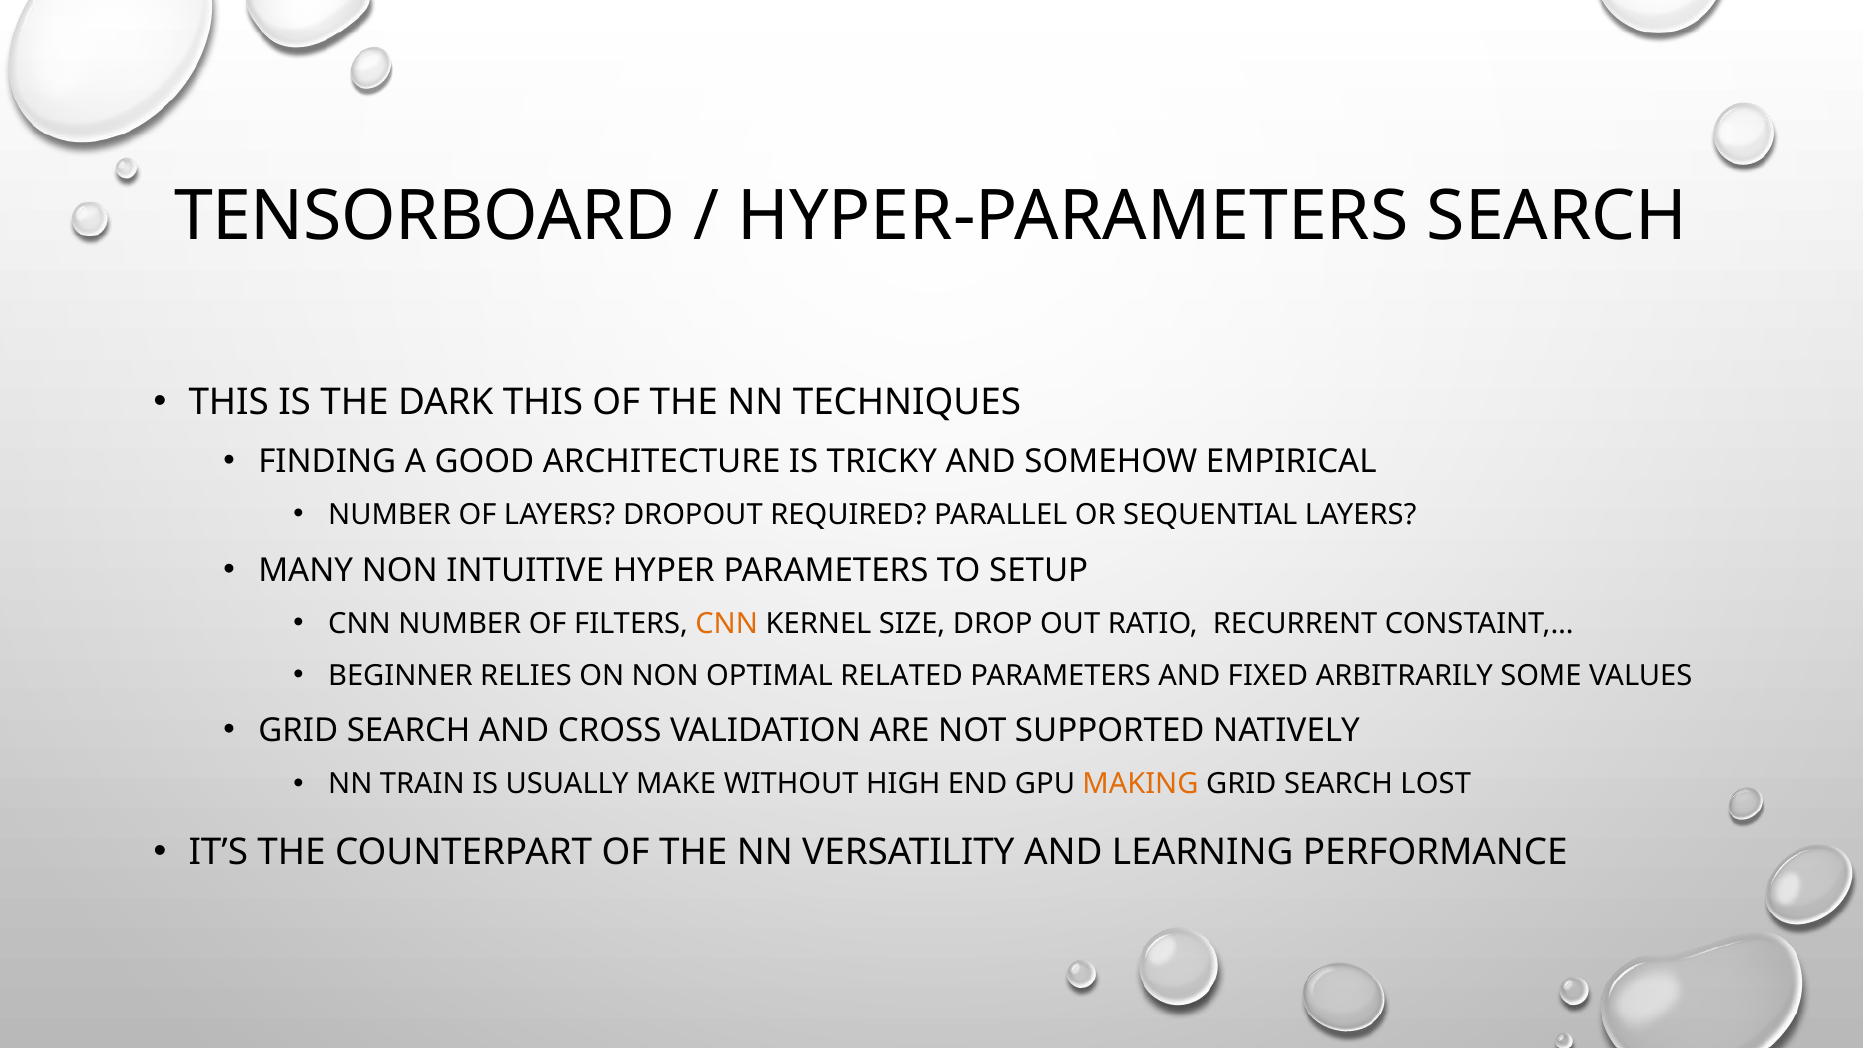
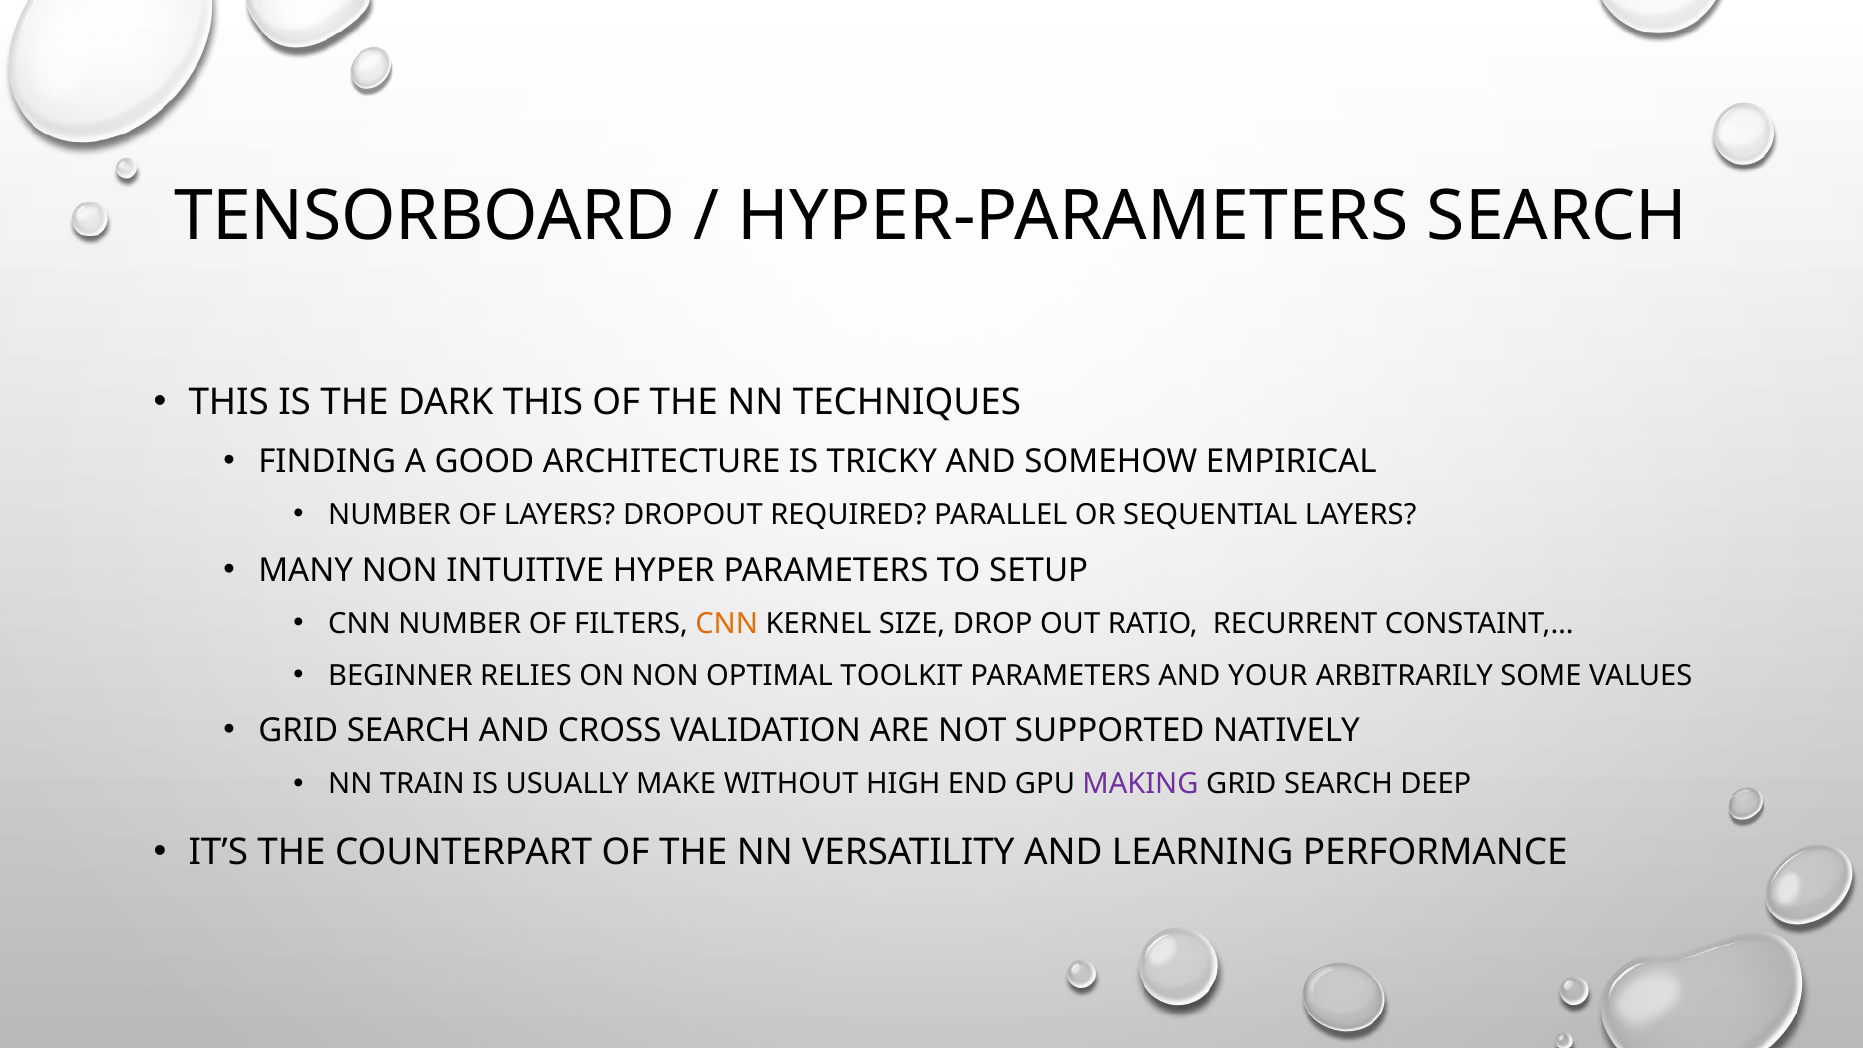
RELATED: RELATED -> TOOLKIT (902, 675)
FIXED: FIXED -> YOUR (1268, 675)
MAKING colour: orange -> purple (1140, 784)
LOST: LOST -> DEEP (1436, 784)
